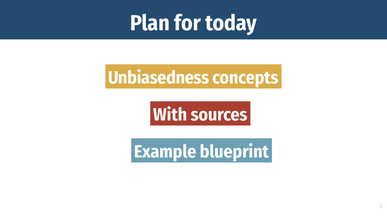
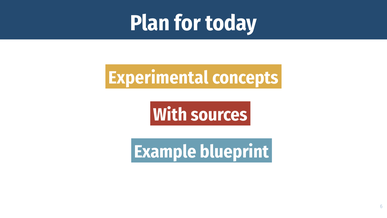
Unbiasedness: Unbiasedness -> Experimental (158, 78)
